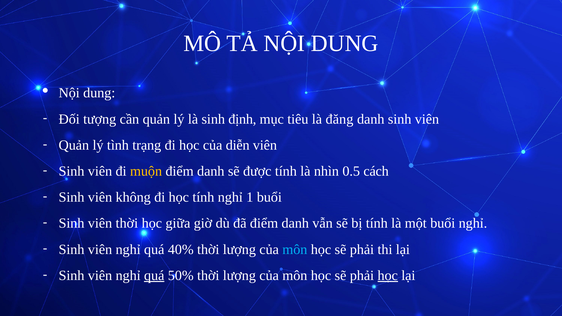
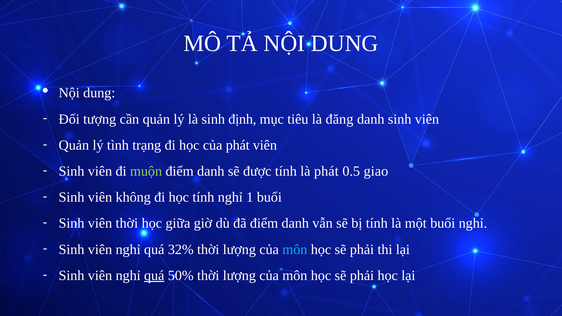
của diễn: diễn -> phát (238, 145)
muộn colour: yellow -> light green (146, 171)
là nhìn: nhìn -> phát (326, 171)
cách: cách -> giao (376, 171)
40%: 40% -> 32% (181, 250)
học underline: present -> none (388, 276)
